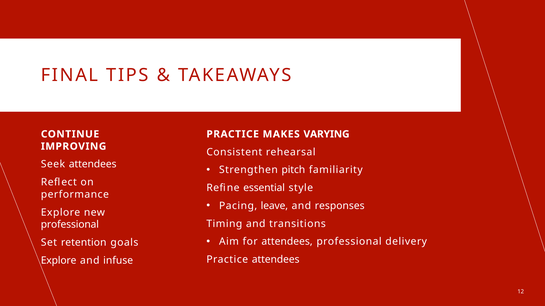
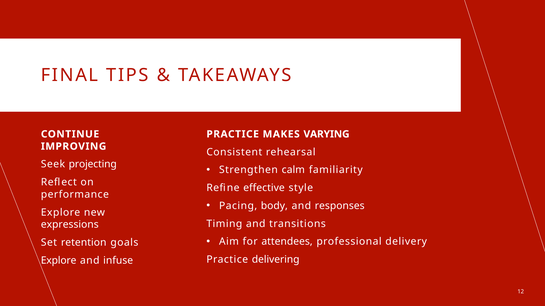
Seek attendees: attendees -> projecting (93, 165)
pitch: pitch -> calm (293, 170)
essential: essential -> effective (264, 188)
leave: leave -> body (274, 206)
professional: professional -> expressions (70, 225)
Practice attendees: attendees -> delivering (276, 260)
